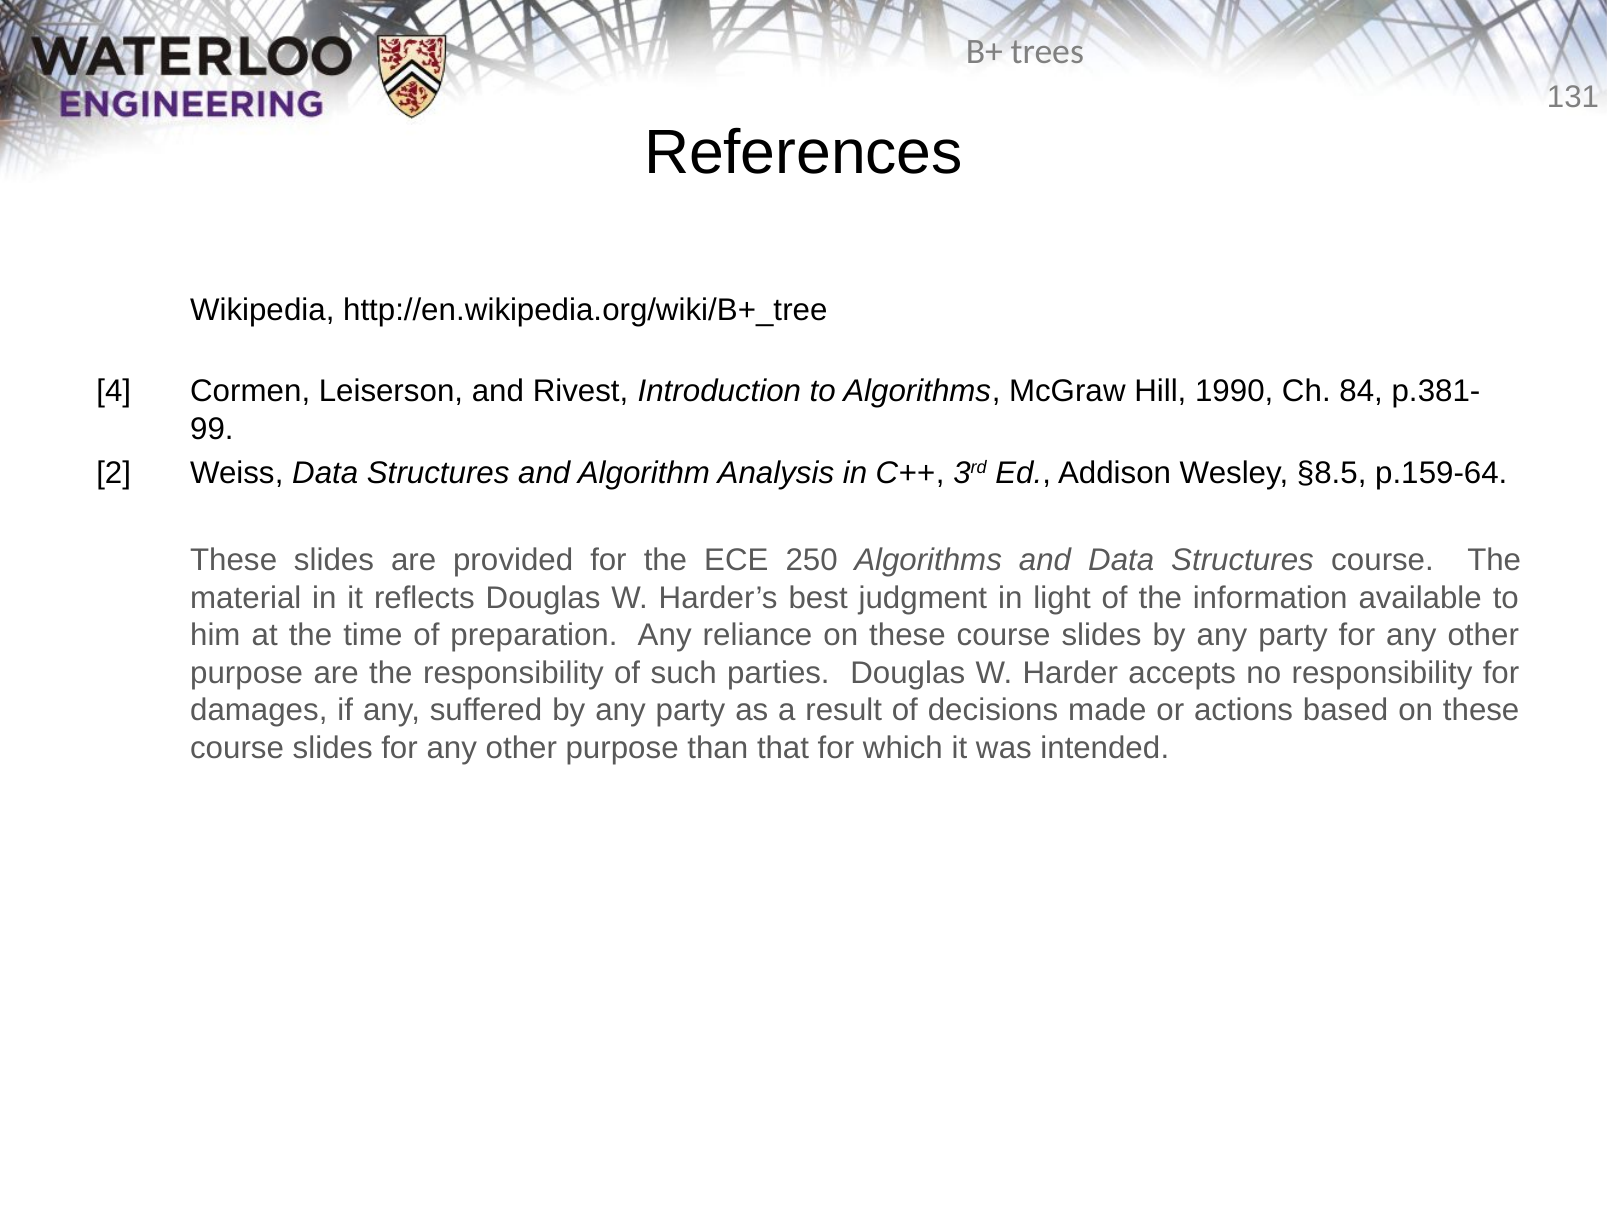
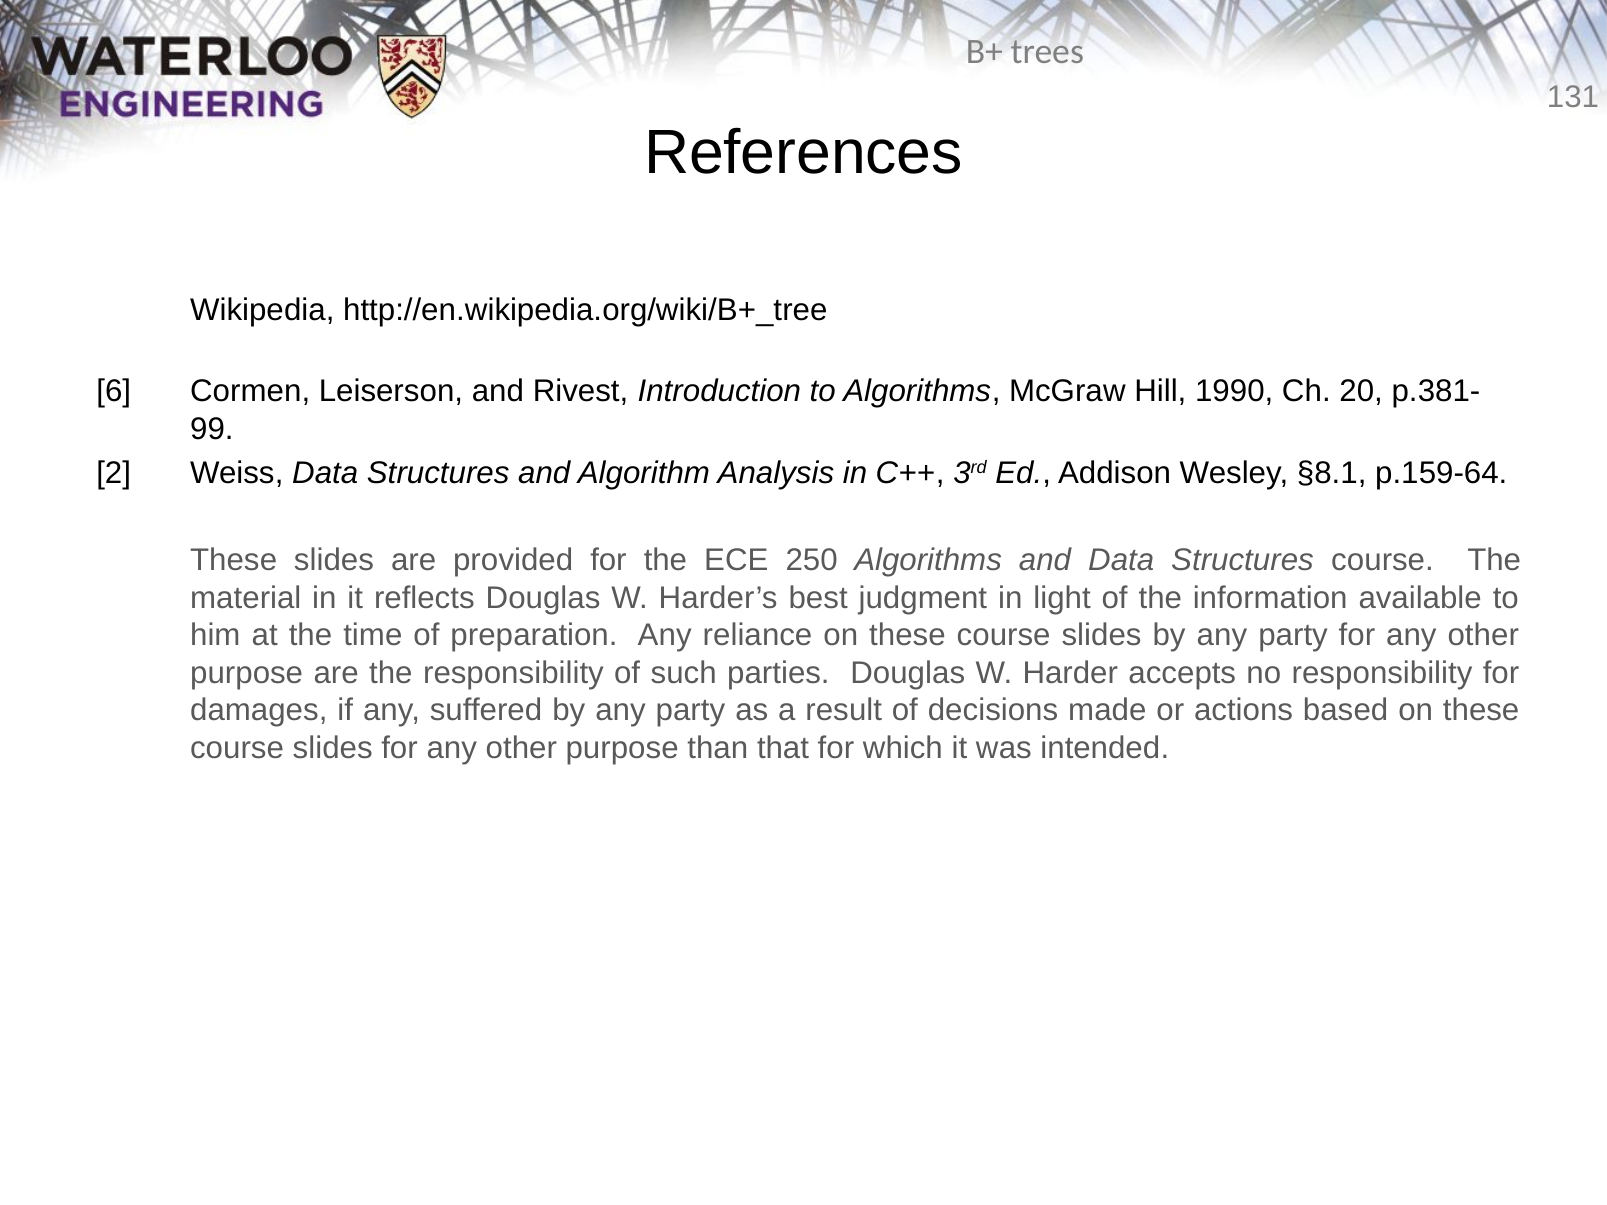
4: 4 -> 6 (114, 391)
84: 84 -> 20 (1361, 391)
§8.5: §8.5 -> §8.1 (1332, 473)
